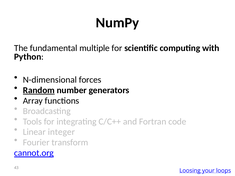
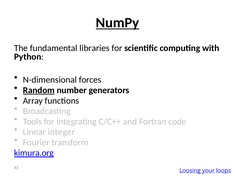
NumPy underline: none -> present (117, 23)
multiple: multiple -> libraries (95, 48)
cannot.org: cannot.org -> kimura.org (34, 153)
